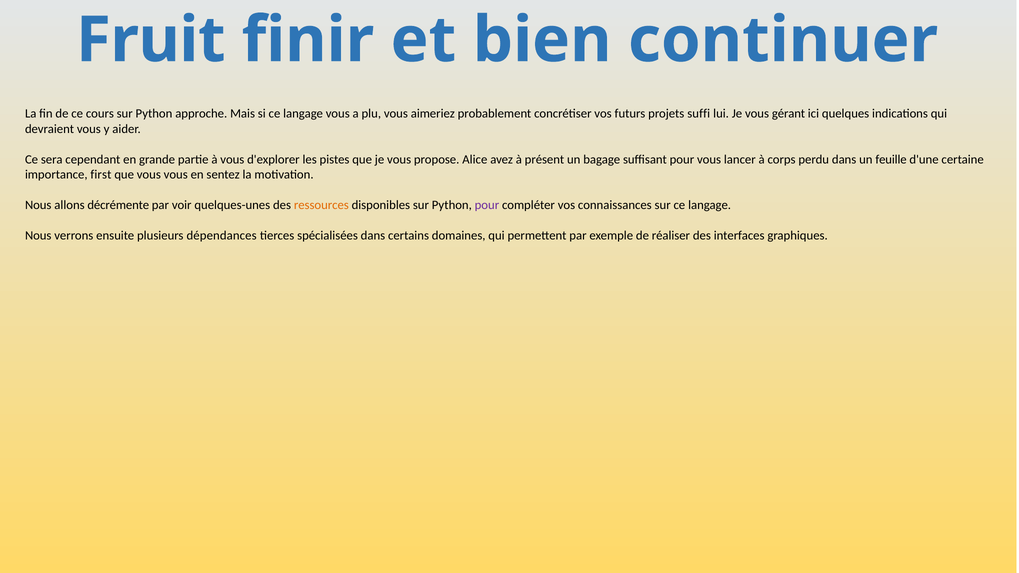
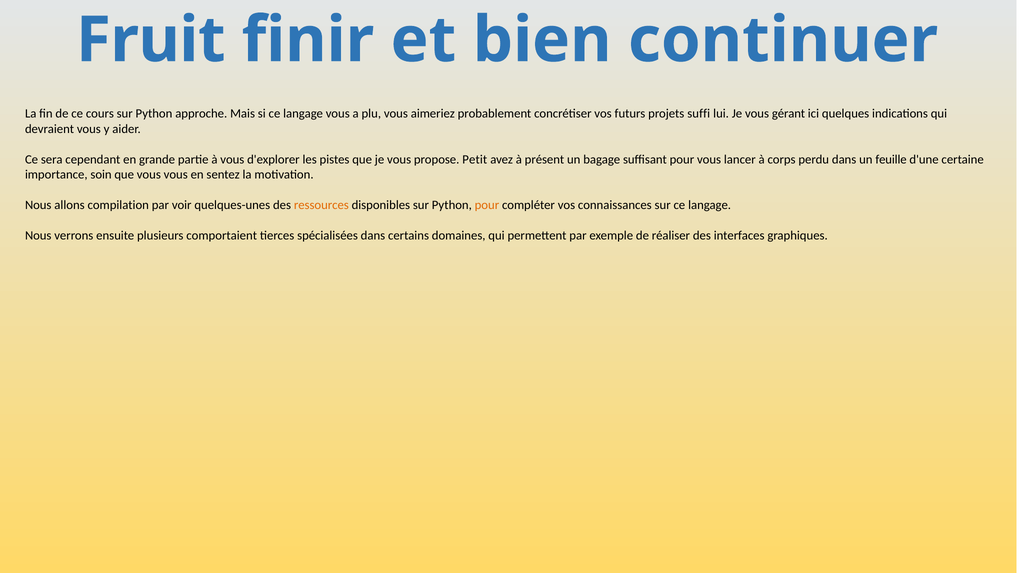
Alice: Alice -> Petit (475, 159)
first: first -> soin (101, 175)
décrémente: décrémente -> compilation (118, 205)
pour colour: purple -> orange (487, 205)
dépendances: dépendances -> comportaient (222, 236)
